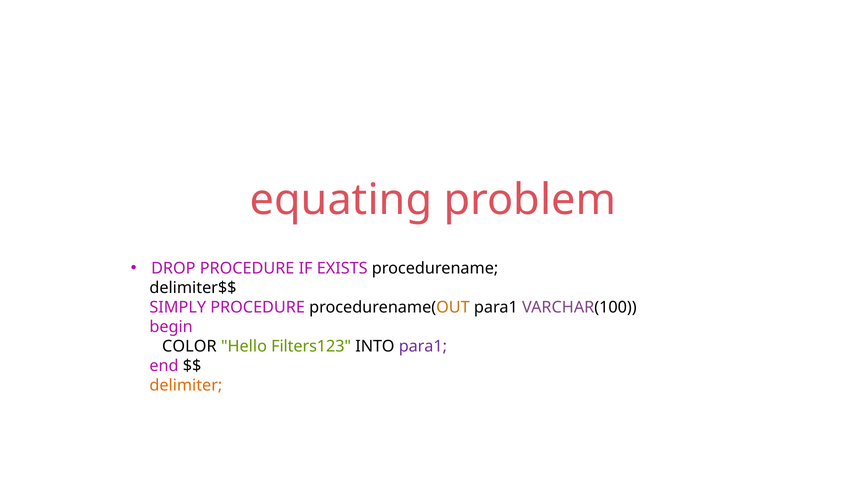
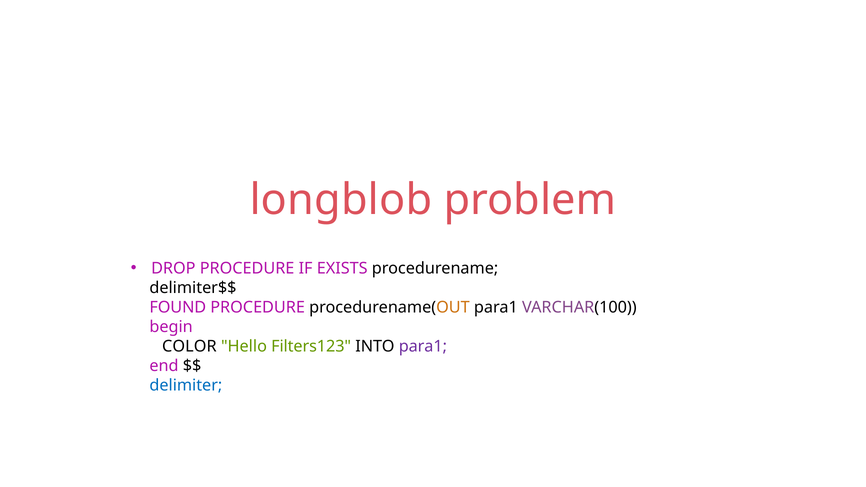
equating: equating -> longblob (341, 200)
SIMPLY: SIMPLY -> FOUND (178, 307)
delimiter colour: orange -> blue (186, 385)
